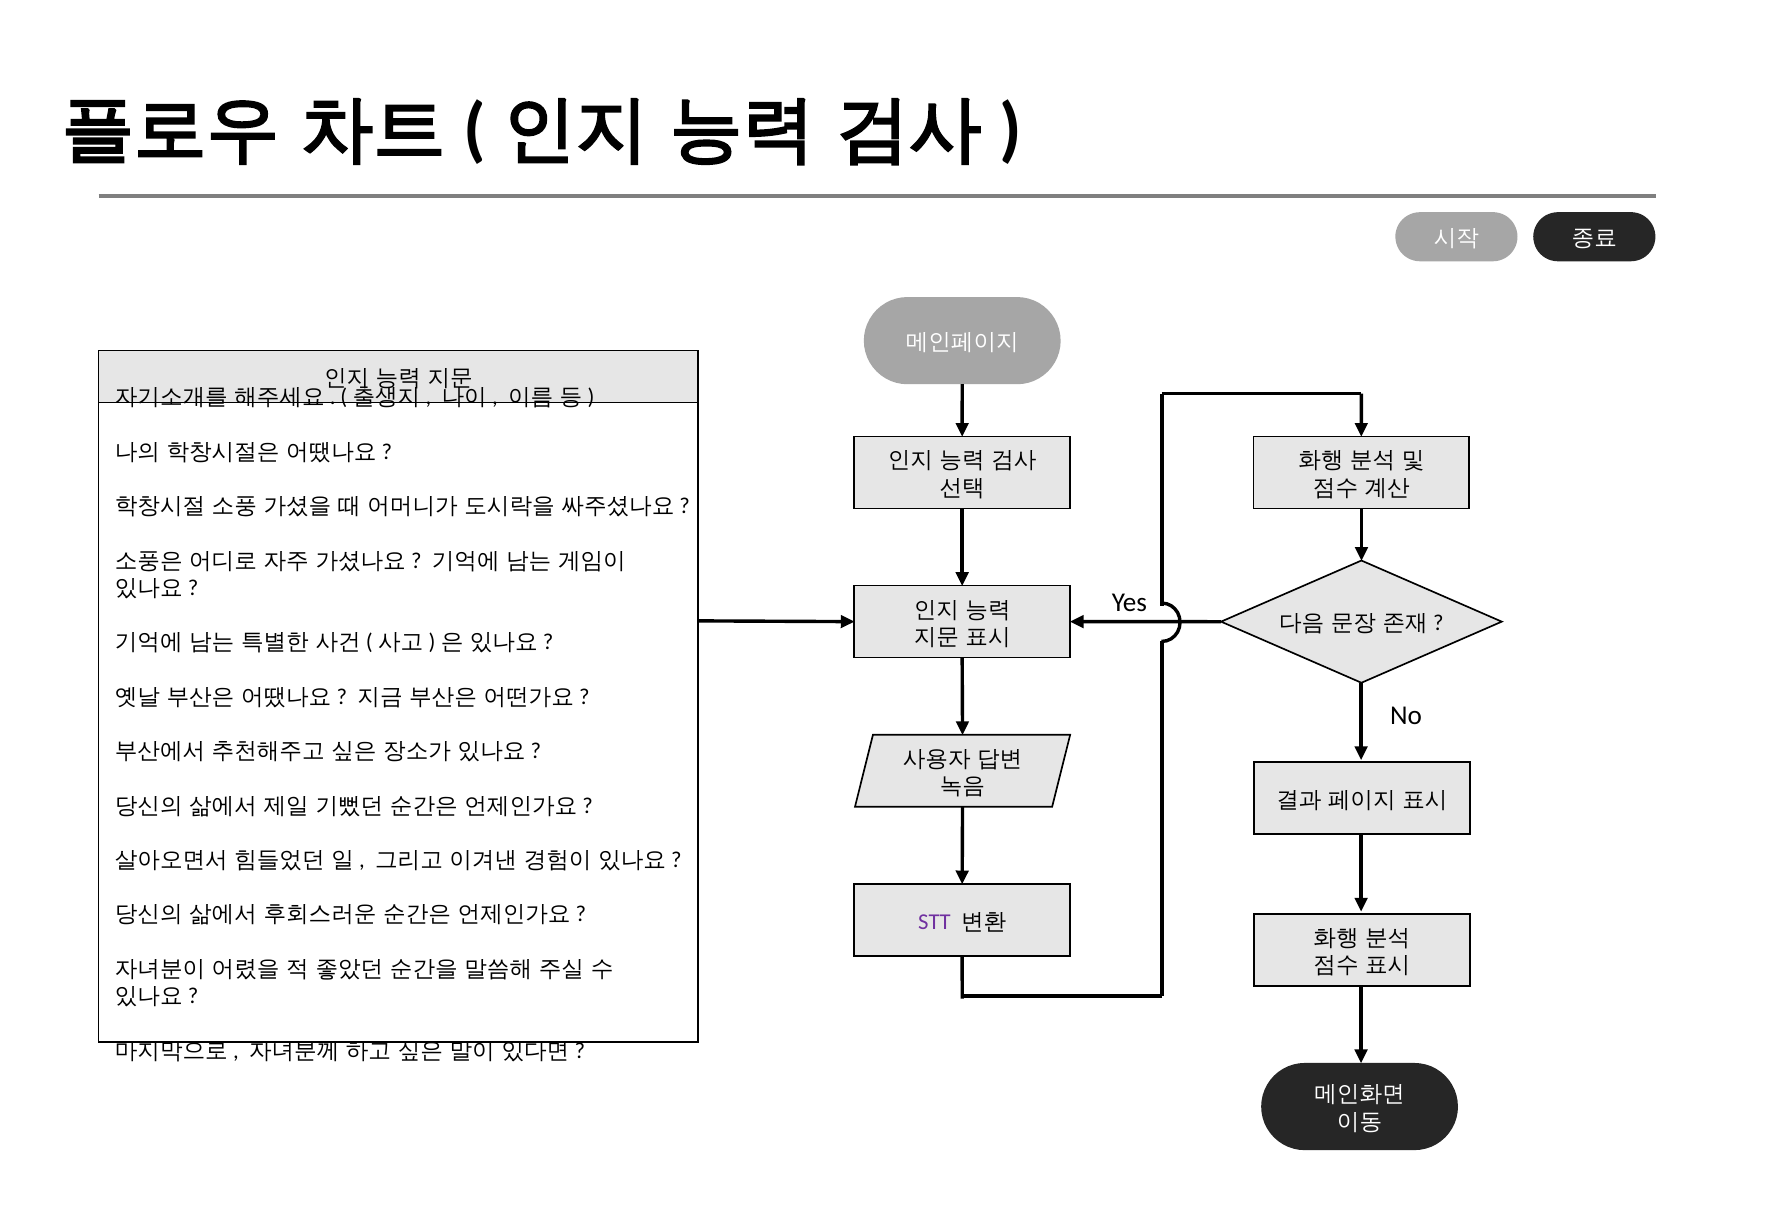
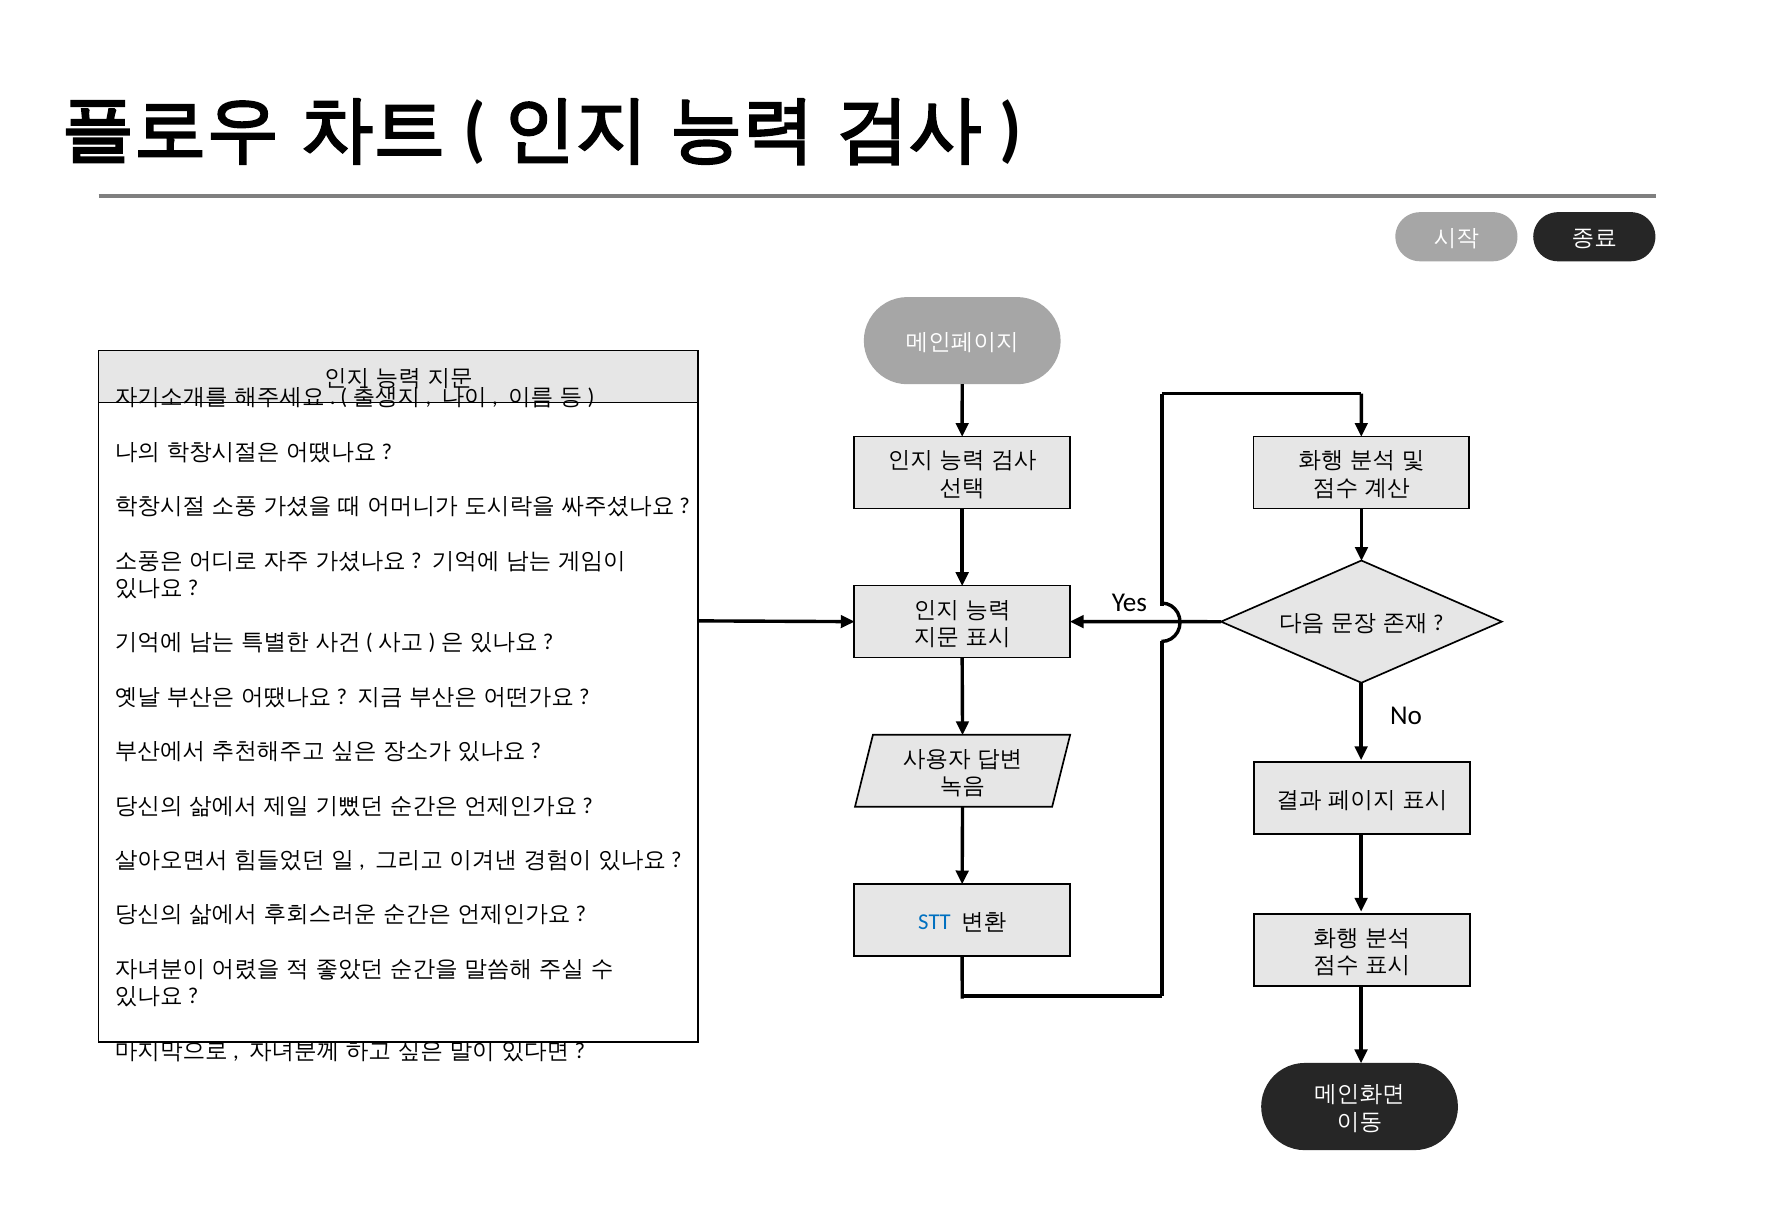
STT colour: purple -> blue (934, 921)
